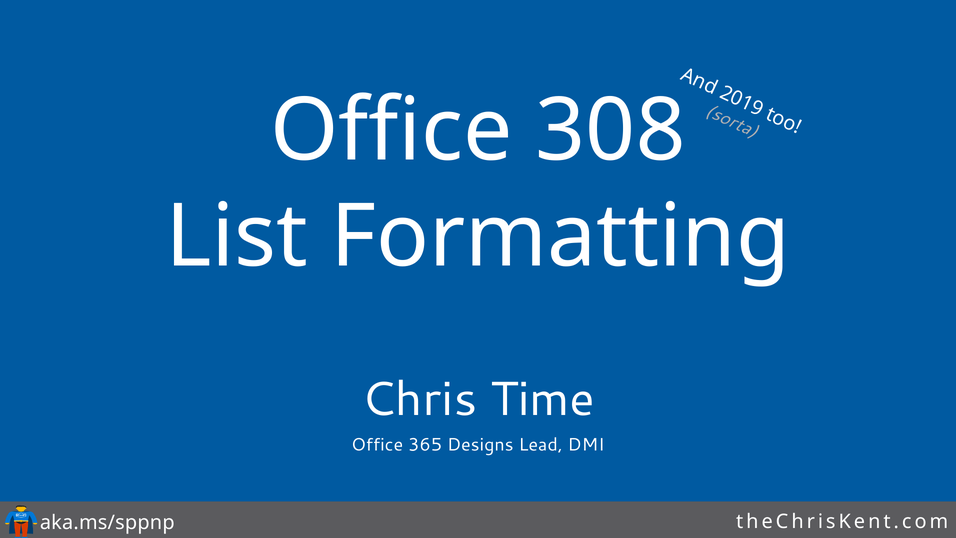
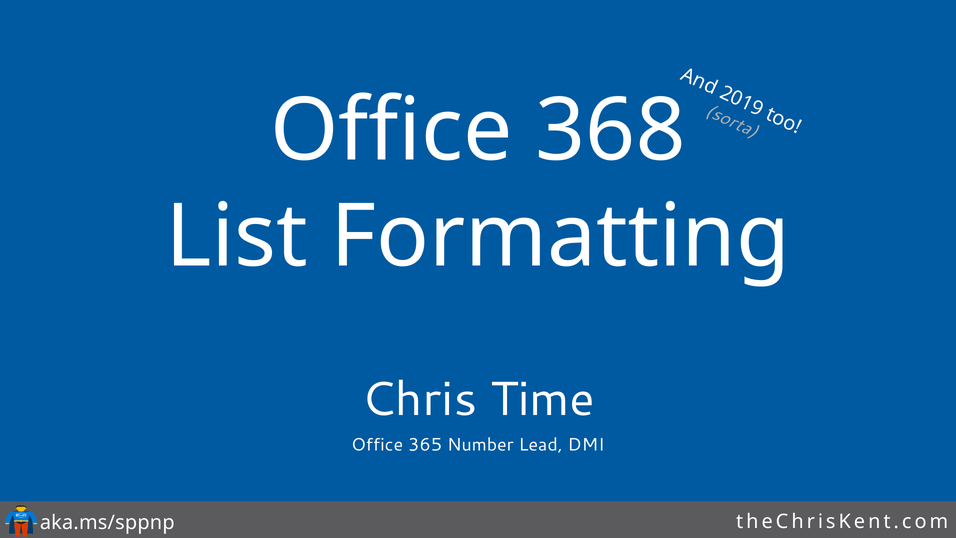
308: 308 -> 368 (611, 131)
Designs: Designs -> Number (480, 445)
